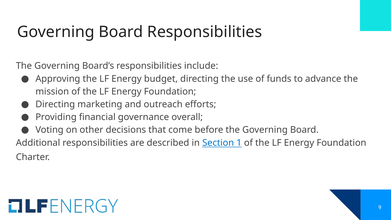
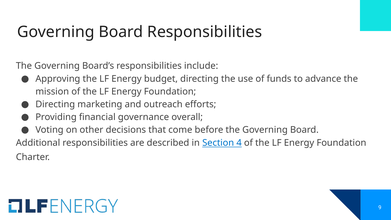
1: 1 -> 4 (239, 143)
